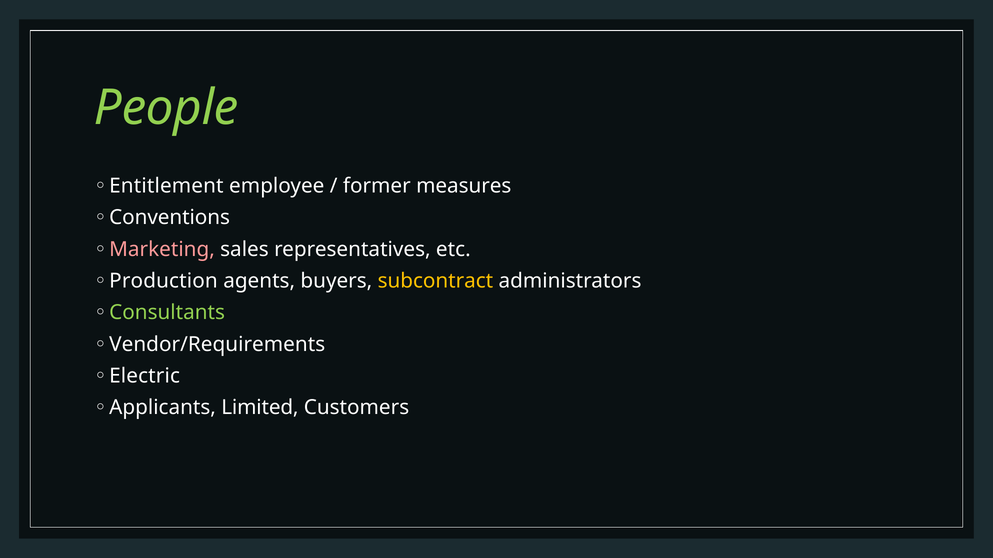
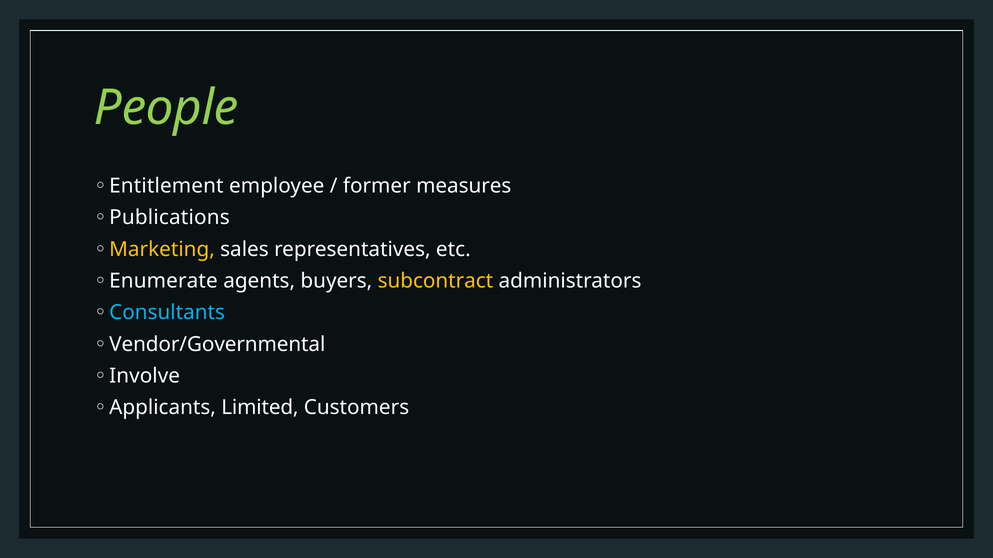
Conventions: Conventions -> Publications (169, 218)
Marketing colour: pink -> yellow (162, 249)
Production: Production -> Enumerate (163, 281)
Consultants colour: light green -> light blue (167, 313)
Vendor/Requirements: Vendor/Requirements -> Vendor/Governmental (217, 345)
Electric: Electric -> Involve (145, 376)
